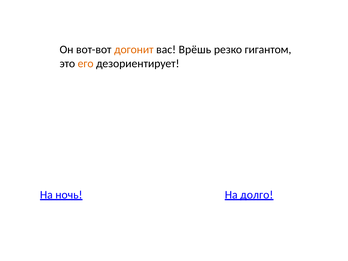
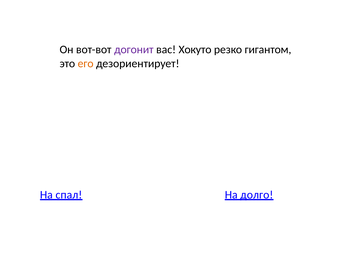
догонит colour: orange -> purple (134, 50)
Врёшь: Врёшь -> Хокуто (195, 50)
ночь: ночь -> спал (69, 195)
